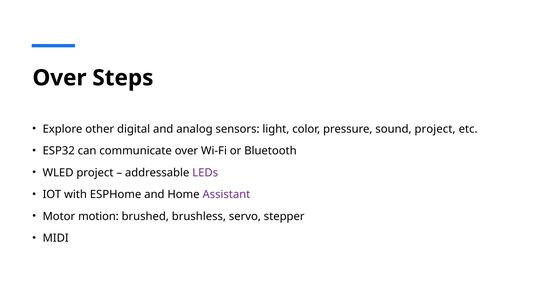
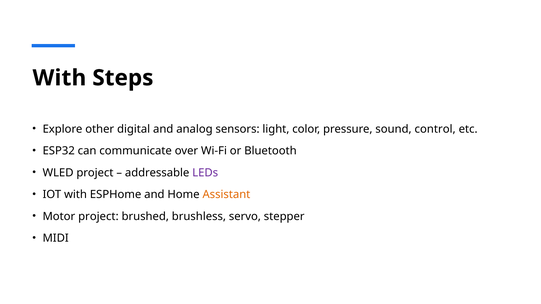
Over: Over -> With (59, 78)
sound project: project -> control (435, 129)
Assistant colour: purple -> orange (226, 195)
Motor motion: motion -> project (98, 217)
